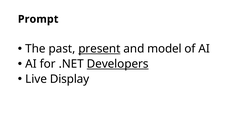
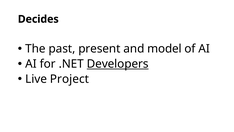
Prompt: Prompt -> Decides (38, 19)
present underline: present -> none (99, 49)
Display: Display -> Project (69, 79)
